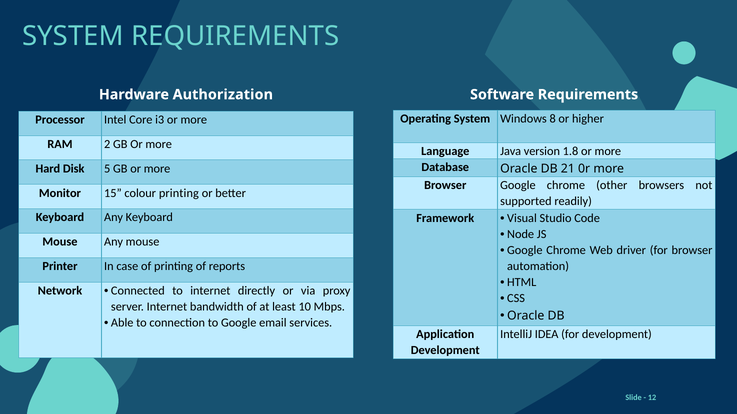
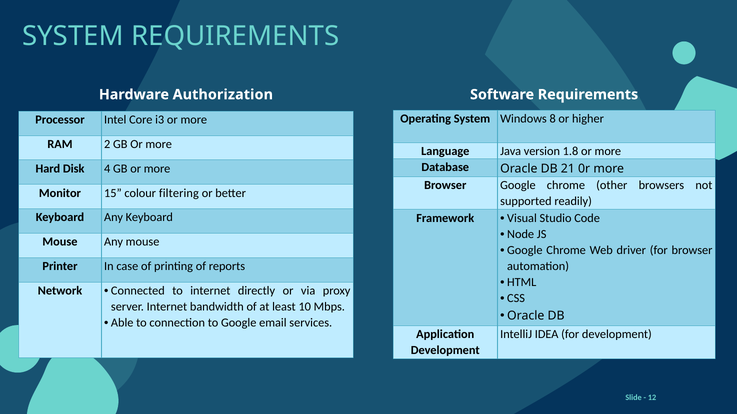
5: 5 -> 4 (107, 169)
colour printing: printing -> filtering (179, 193)
